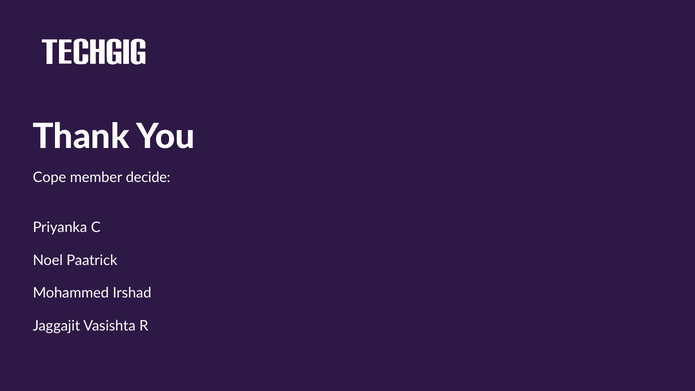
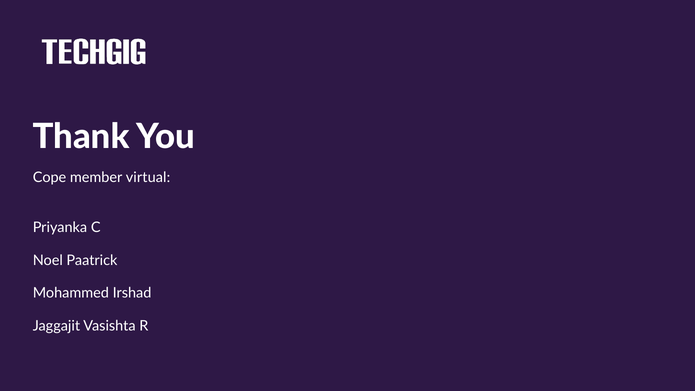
decide: decide -> virtual (148, 177)
